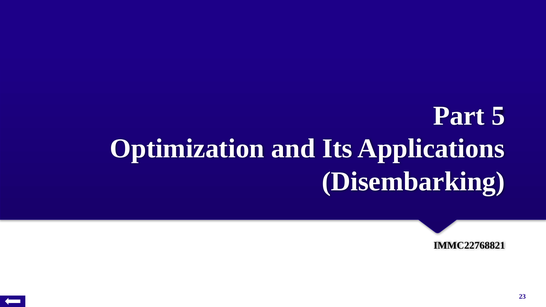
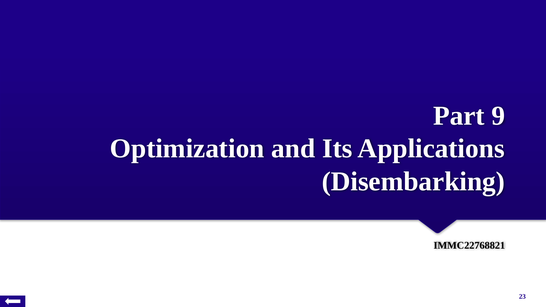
5: 5 -> 9 (498, 116)
